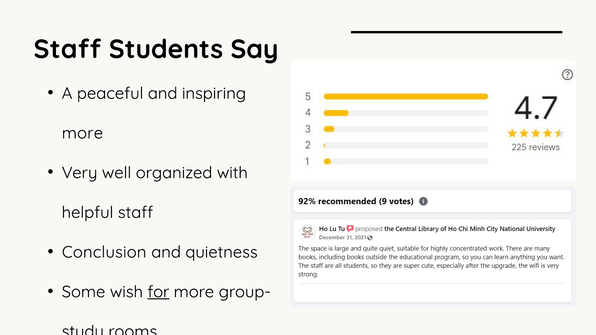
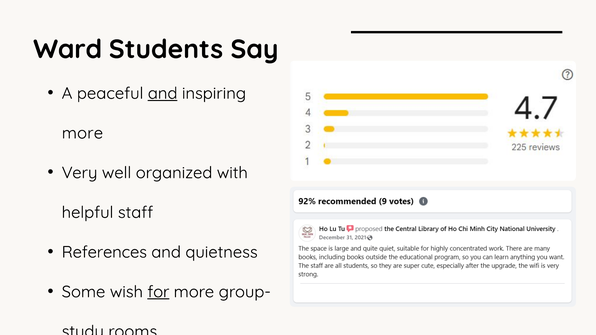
Staff: Staff -> Ward (68, 49)
and underline: none -> present (163, 93)
Conclusion: Conclusion -> References (104, 252)
